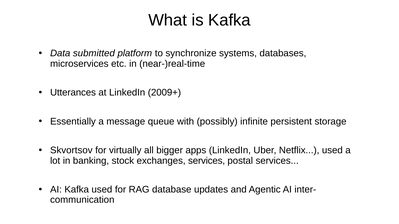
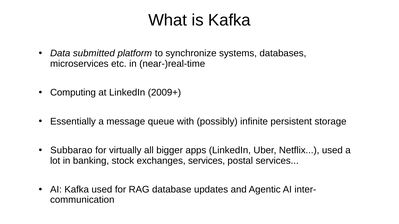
Utterances: Utterances -> Computing (73, 93)
Skvortsov: Skvortsov -> Subbarao (71, 151)
